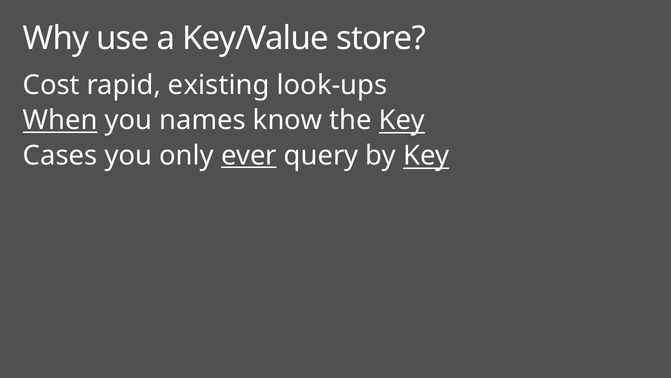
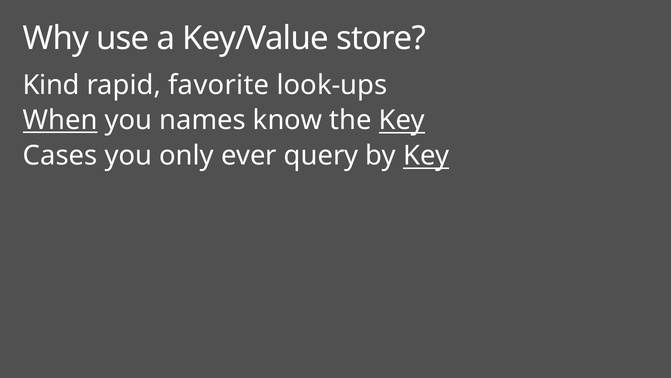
Cost: Cost -> Kind (51, 85)
existing: existing -> favorite (219, 85)
ever underline: present -> none (249, 155)
